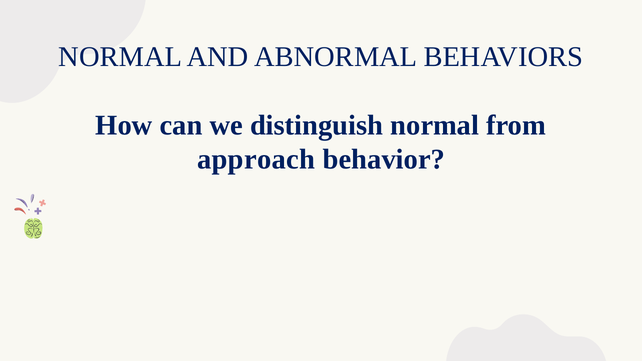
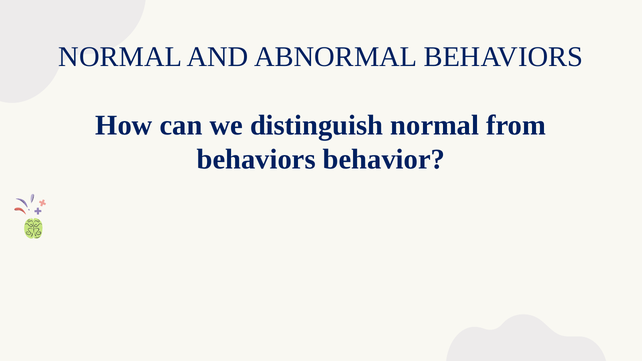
approach: approach -> behaviors (256, 160)
